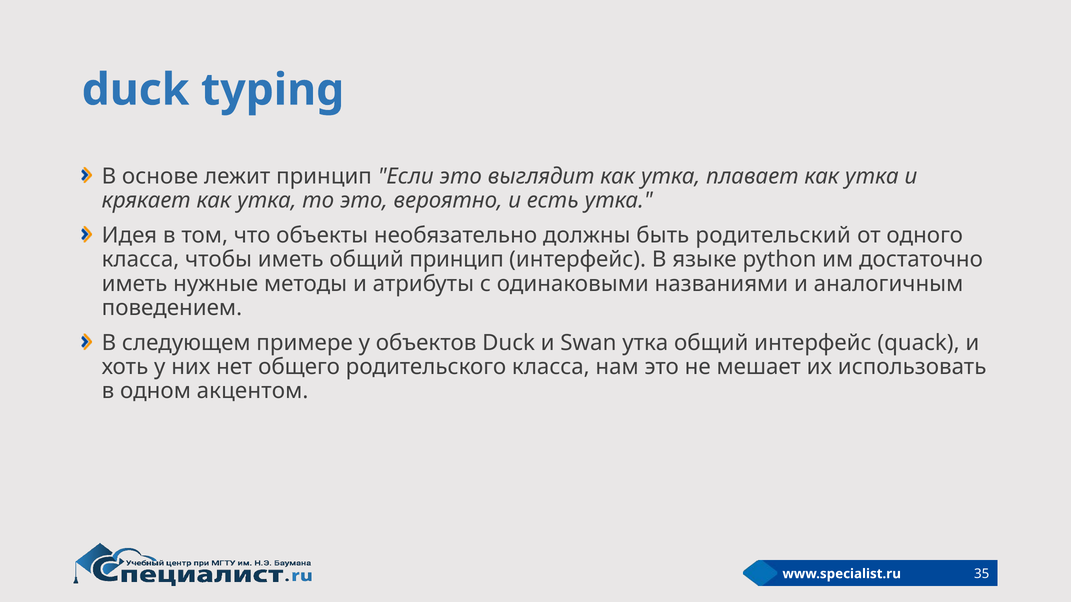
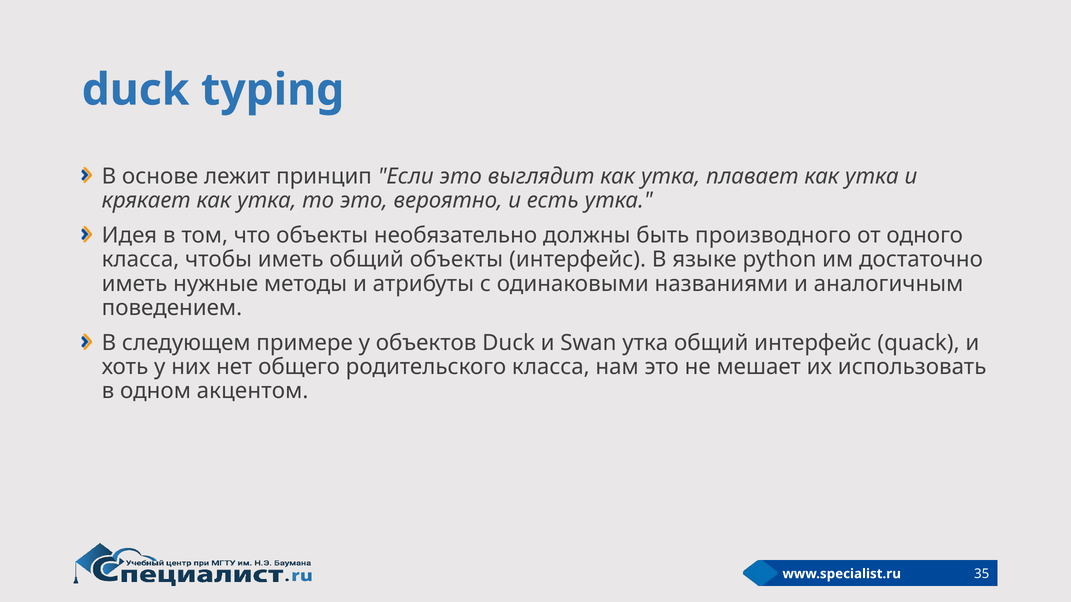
родительский: родительский -> производного (773, 236)
общий принцип: принцип -> объекты (456, 260)
